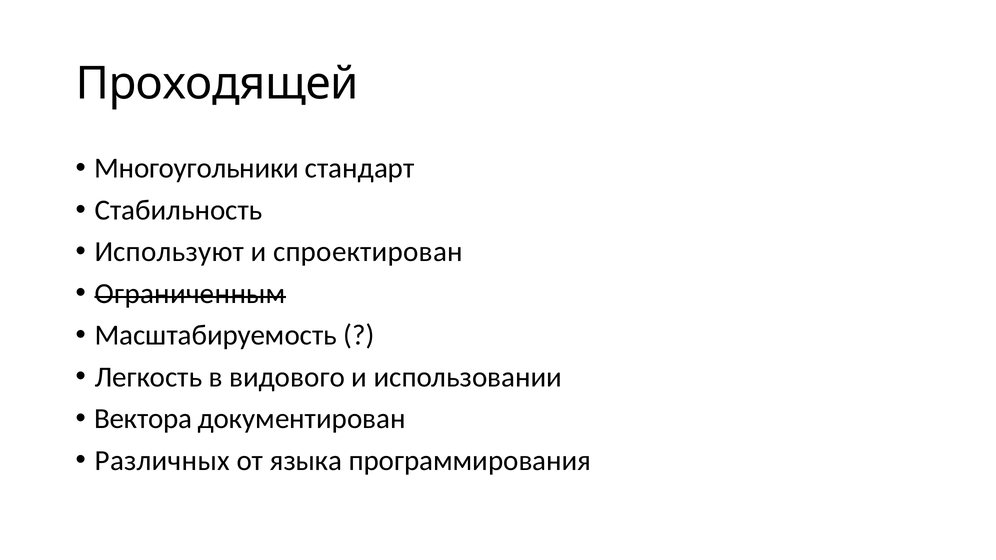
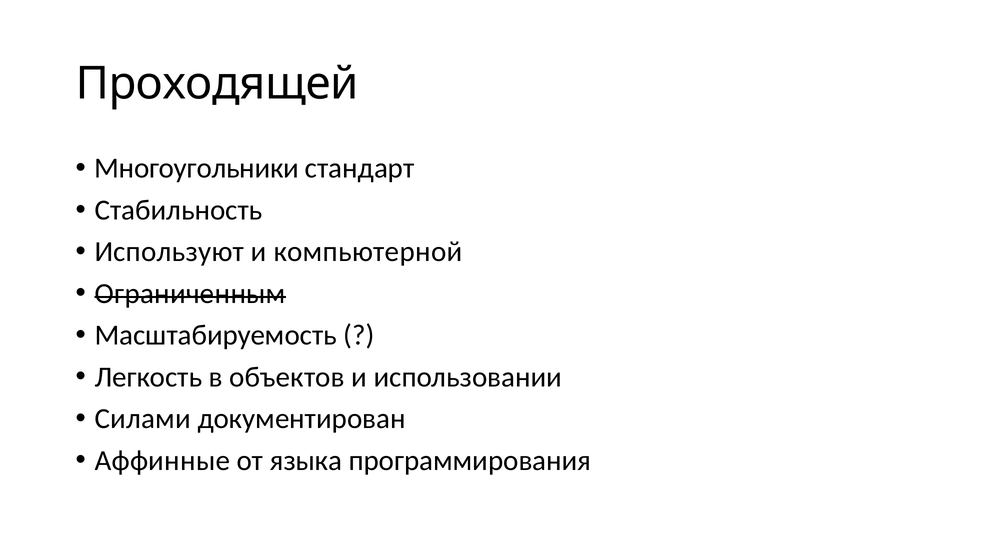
спроектирован: спроектирован -> компьютерной (368, 252)
видового: видового -> объектов (287, 377)
Вектора: Вектора -> Силами (143, 419)
Различных: Различных -> Аффинные (162, 461)
